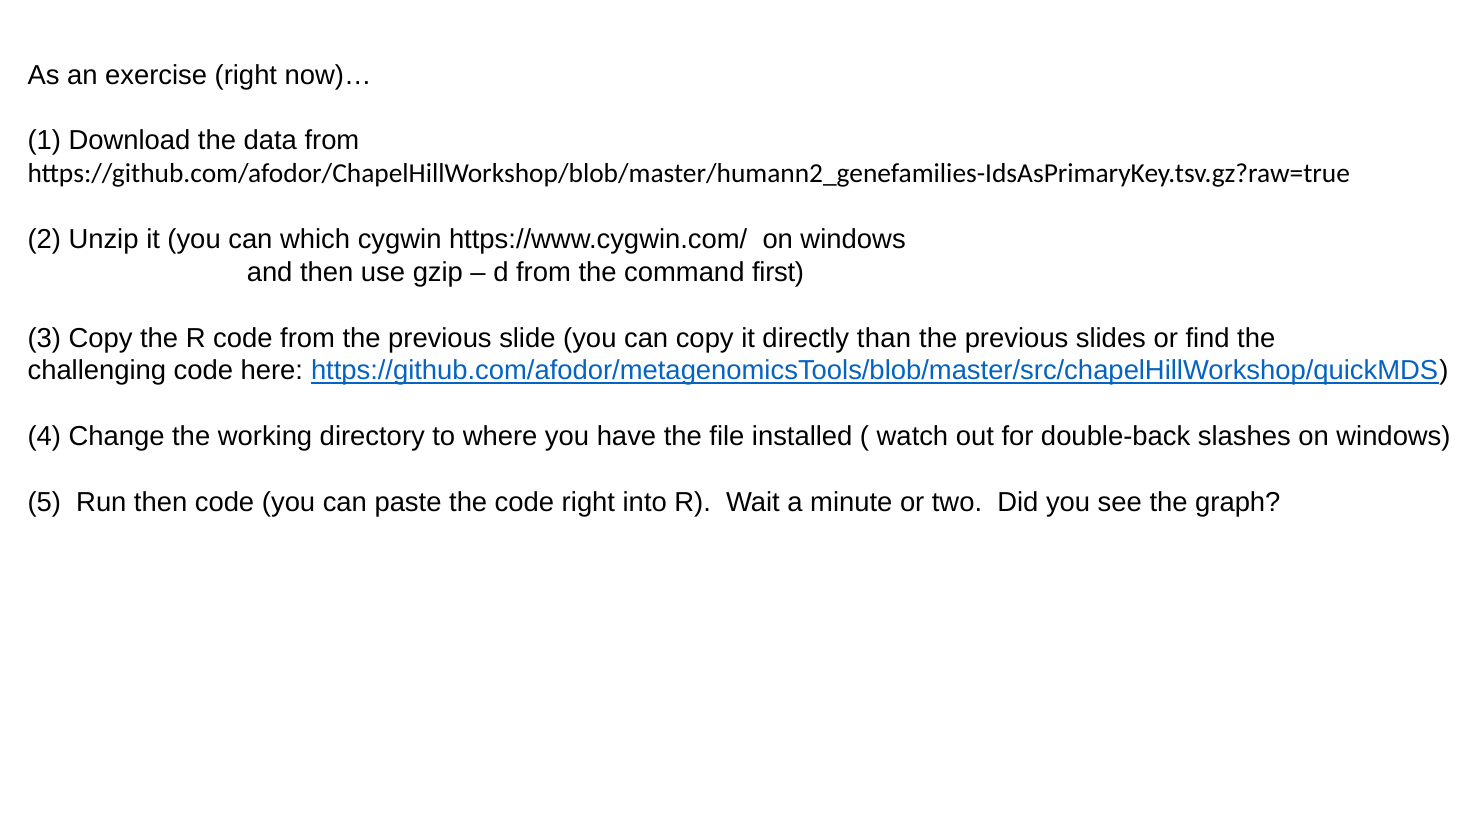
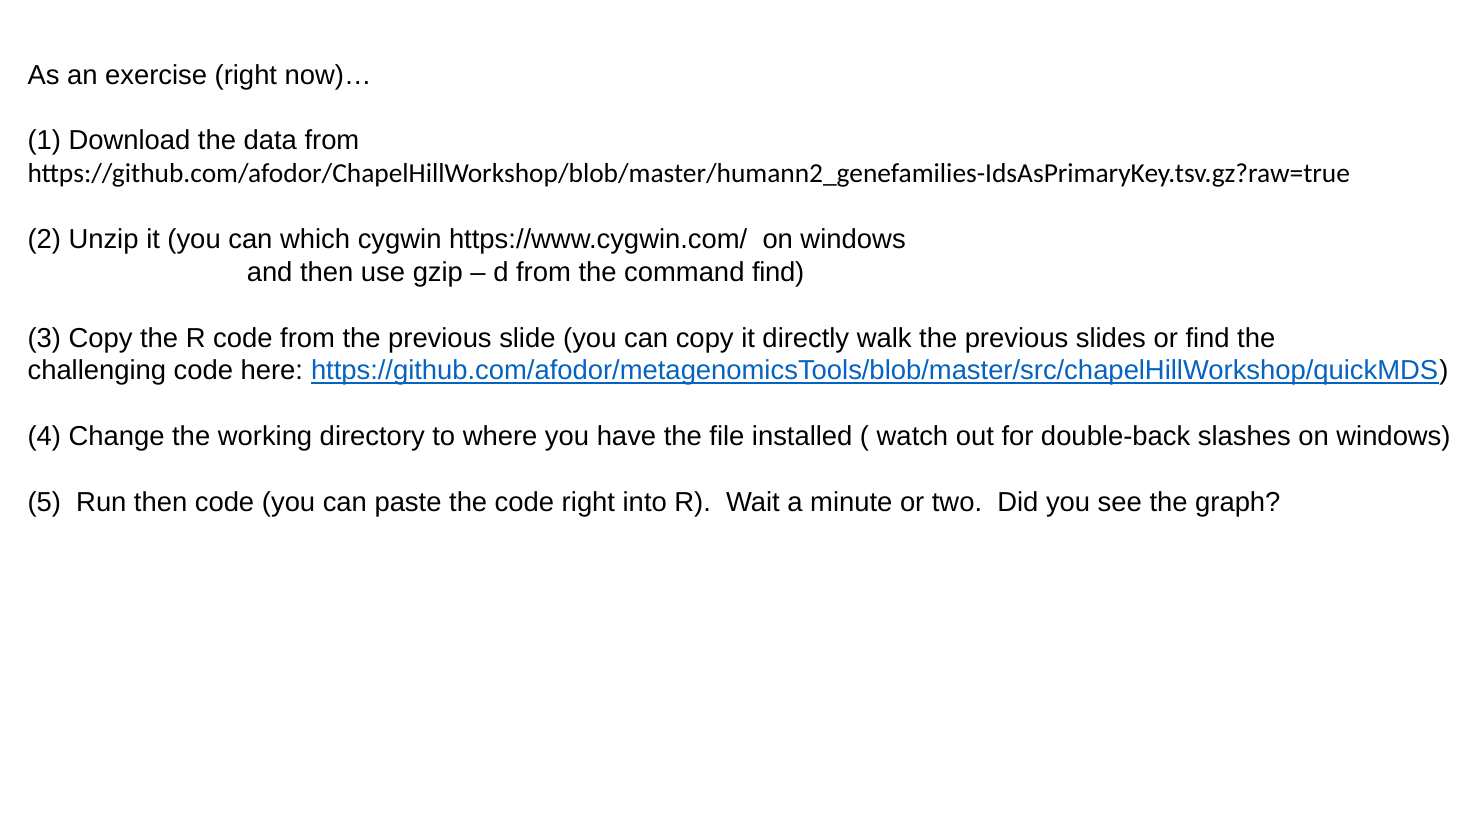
command first: first -> find (778, 272)
than: than -> walk (884, 338)
